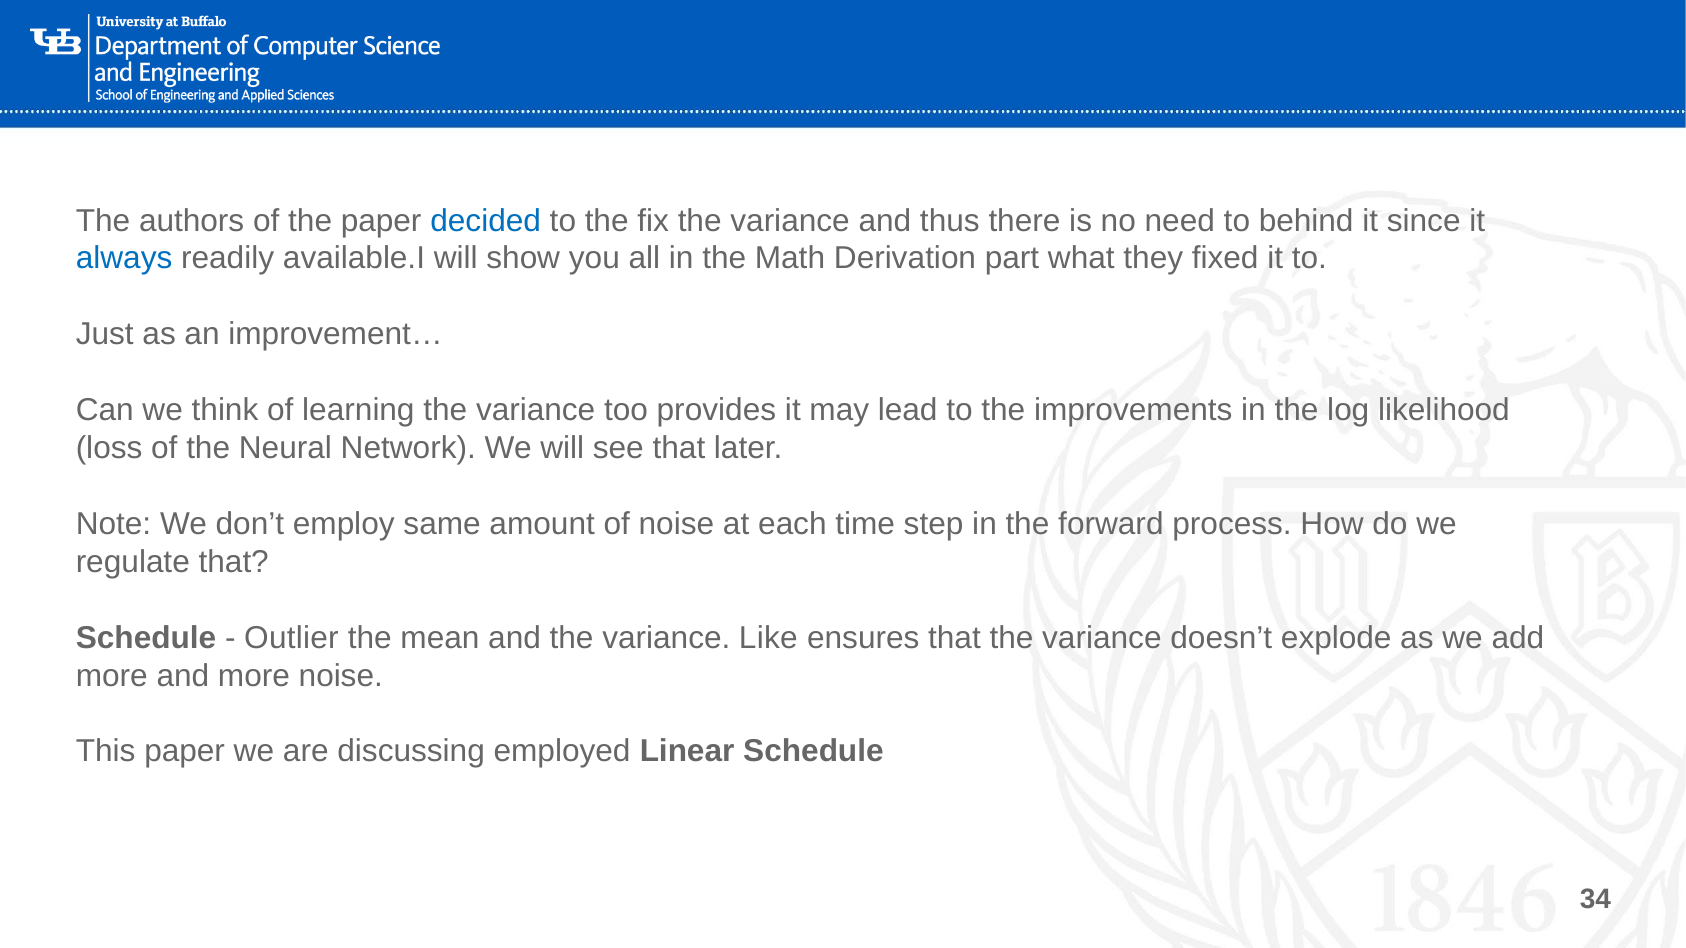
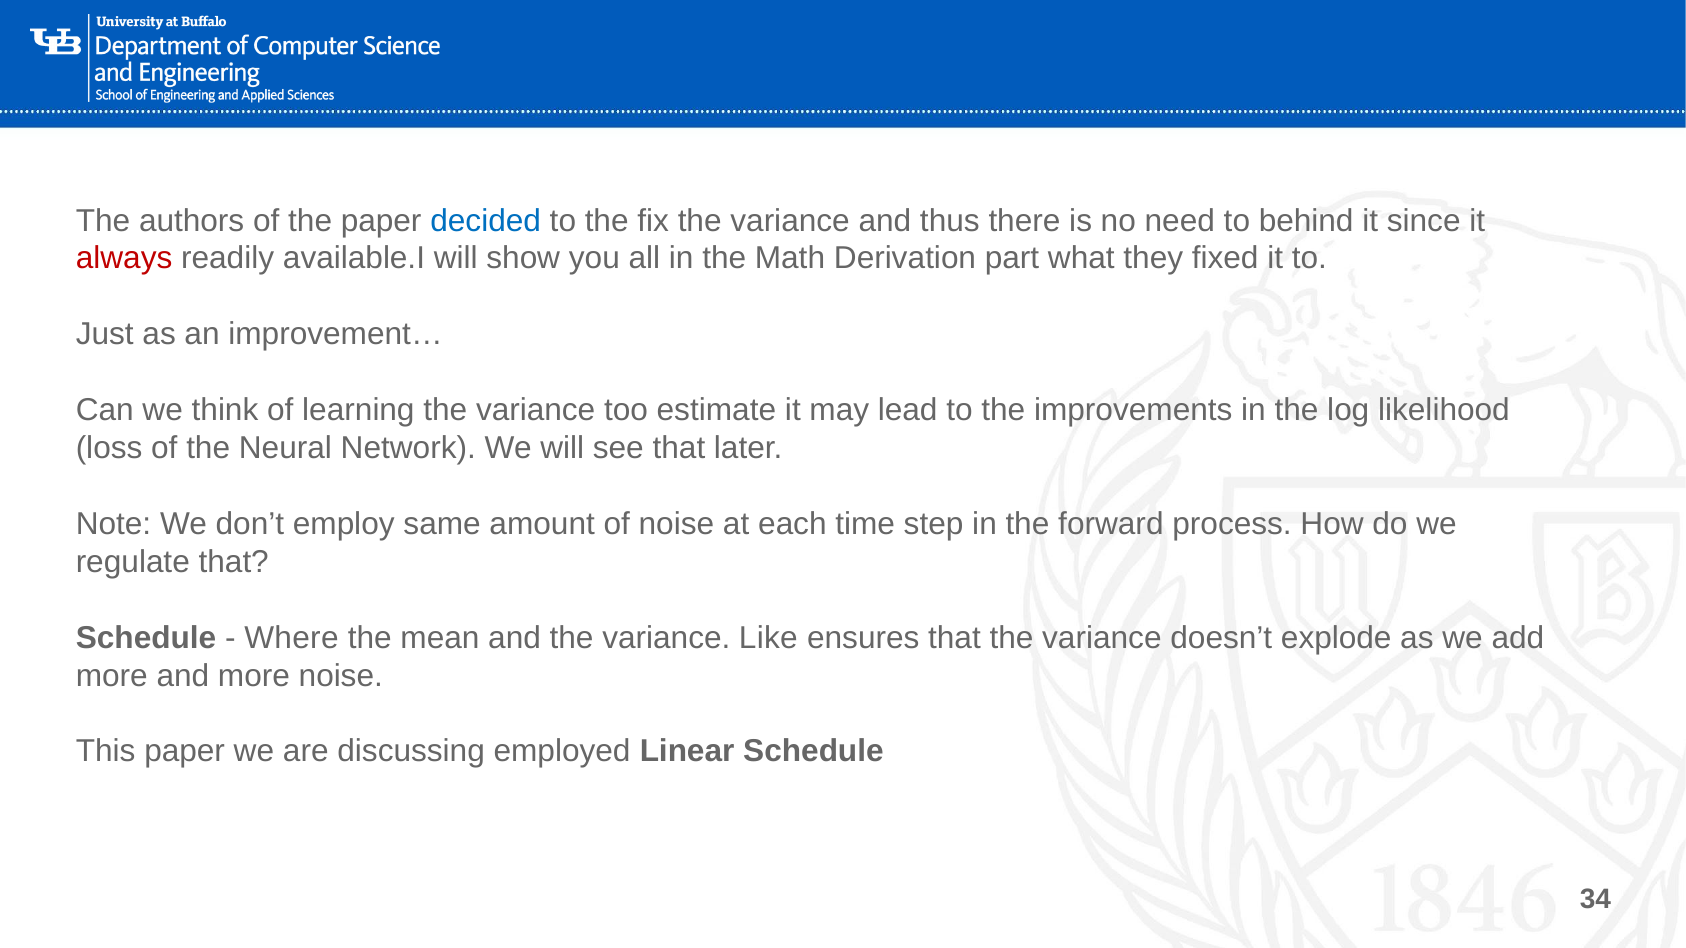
always colour: blue -> red (124, 259)
provides: provides -> estimate (716, 410)
Outlier: Outlier -> Where (291, 638)
